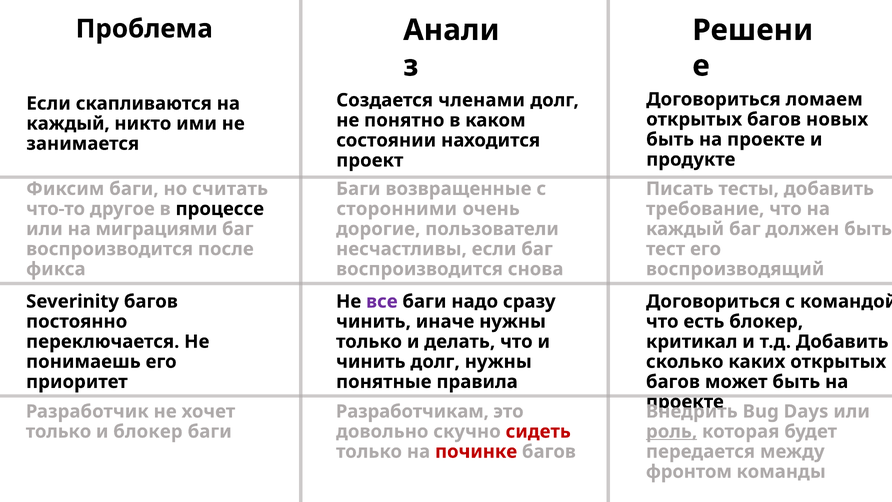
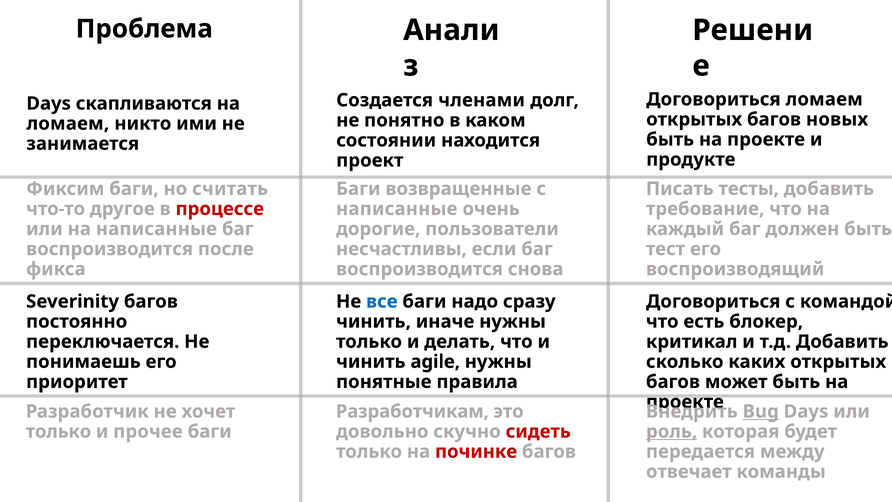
Если: Если -> Days (49, 103)
каждый: каждый -> ломаем (68, 124)
процессе colour: black -> red (220, 209)
сторонними: сторонними -> написанные (397, 209)
на миграциями: миграциями -> написанные (156, 229)
все colour: purple -> blue (382, 301)
чинить долг: долг -> agile (435, 362)
Bug underline: none -> present (761, 411)
и блокер: блокер -> прочее (148, 431)
фронтом: фронтом -> отвечает (689, 471)
